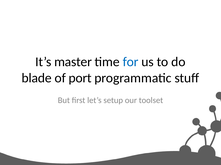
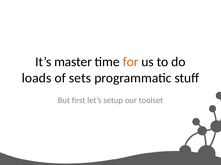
for colour: blue -> orange (131, 62)
blade: blade -> loads (37, 78)
port: port -> sets (80, 78)
